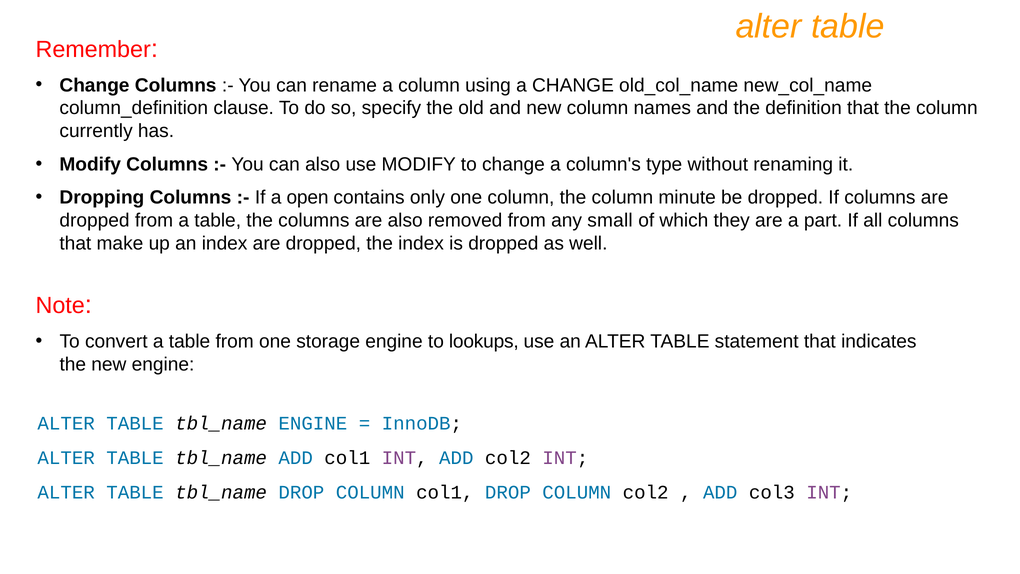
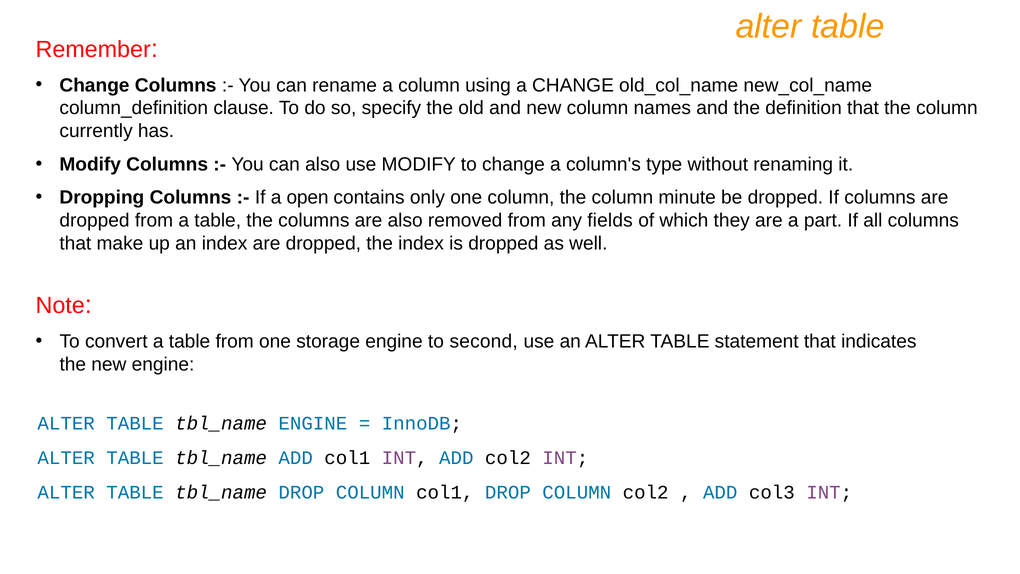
small: small -> fields (610, 220)
lookups: lookups -> second (484, 341)
